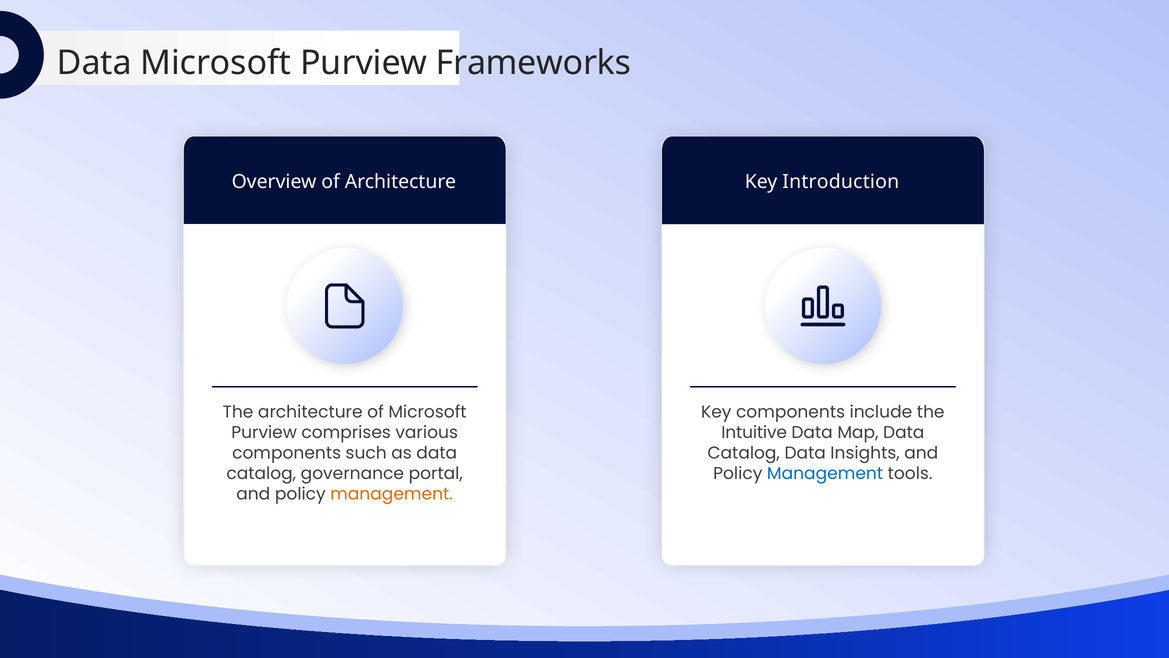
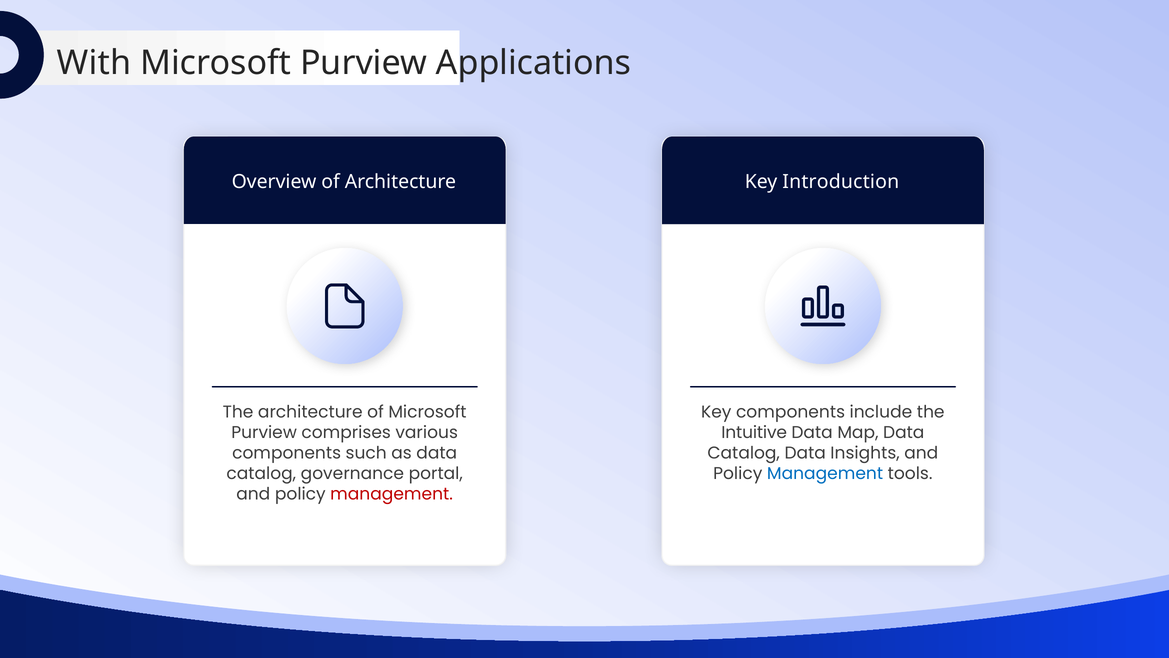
Data: Data -> With (94, 63)
Frameworks: Frameworks -> Applications (533, 63)
management colour: orange -> red (392, 494)
